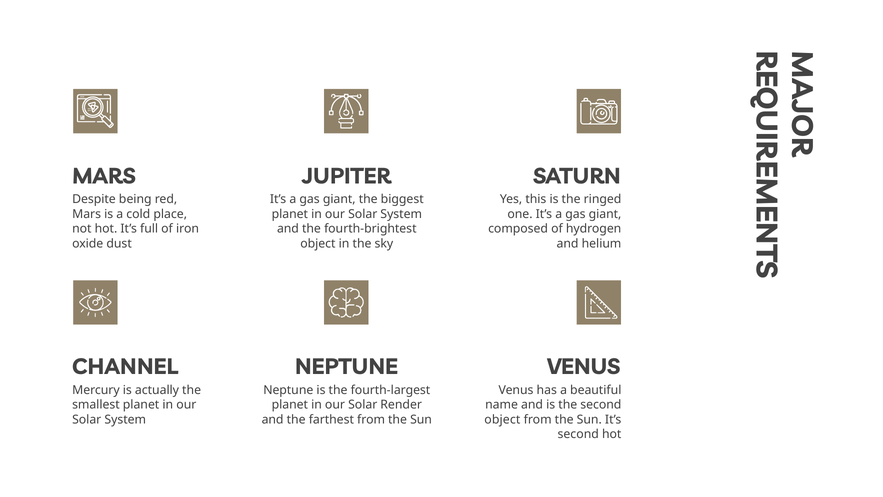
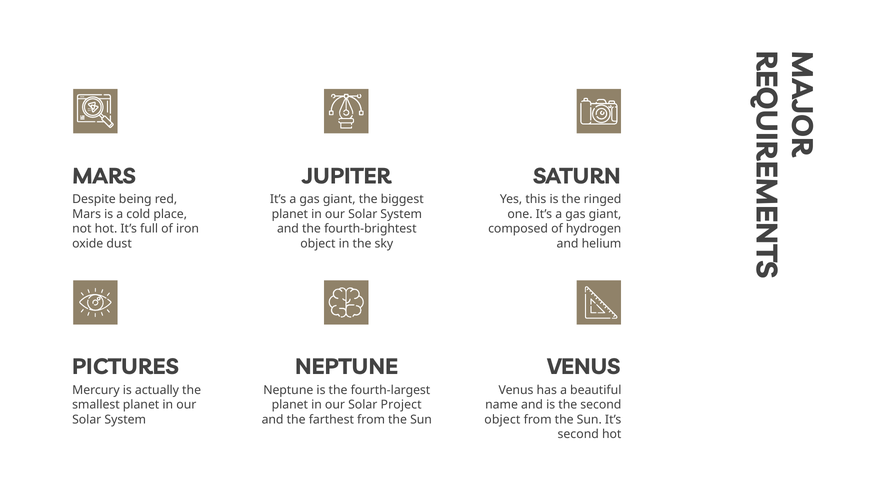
CHANNEL: CHANNEL -> PICTURES (126, 367)
Render: Render -> Project (401, 405)
